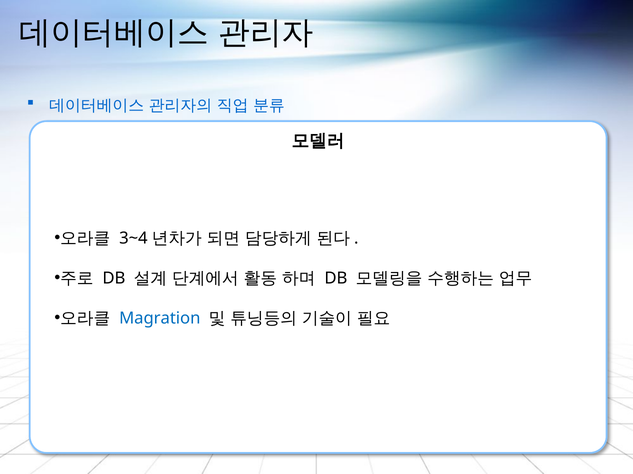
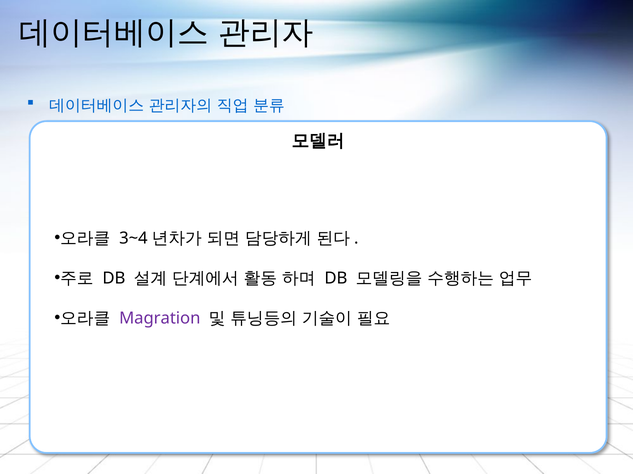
Magration colour: blue -> purple (160, 319)
